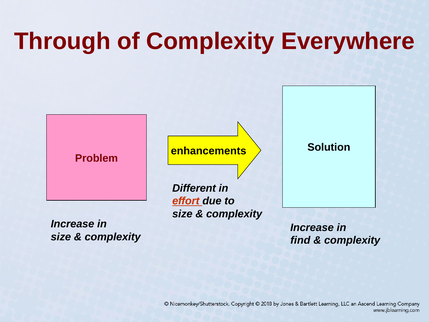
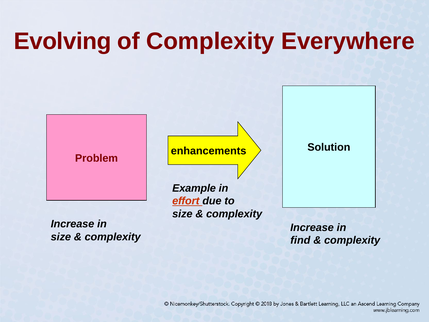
Through: Through -> Evolving (62, 41)
Different: Different -> Example (194, 188)
